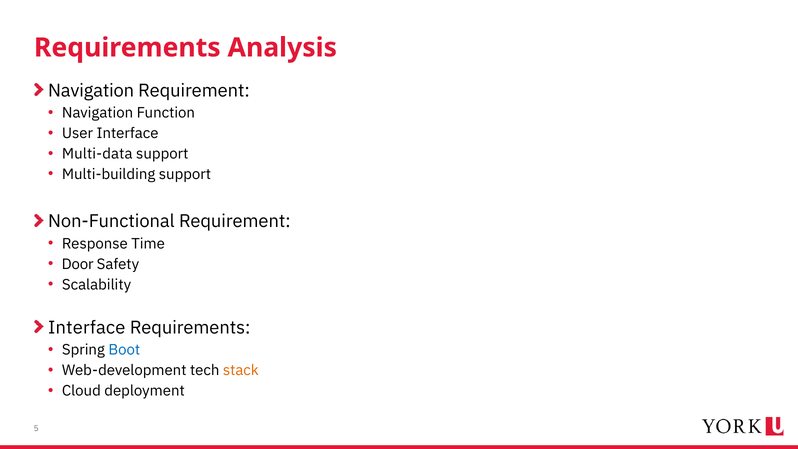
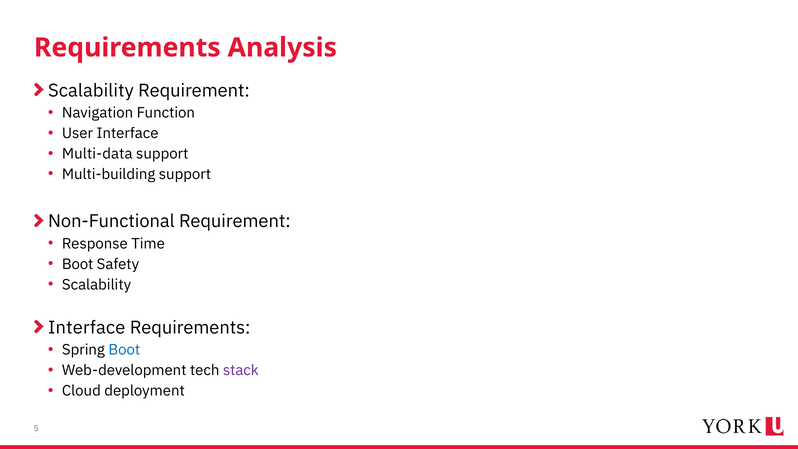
Navigation: Navigation -> Scalability (91, 91)
Door: Door -> Boot (78, 264)
stack colour: orange -> purple (241, 370)
